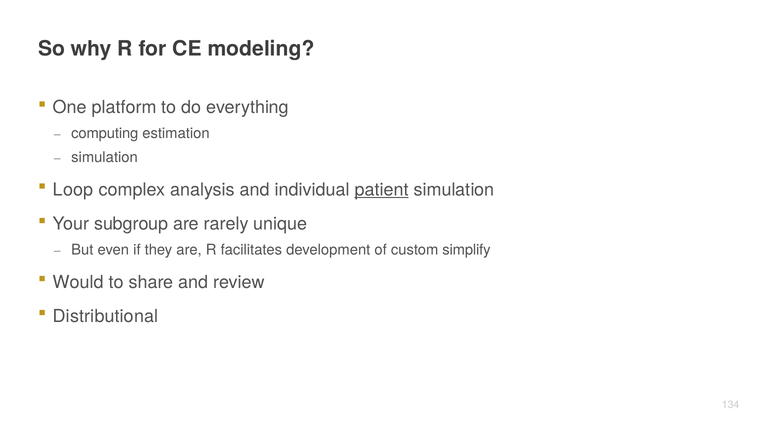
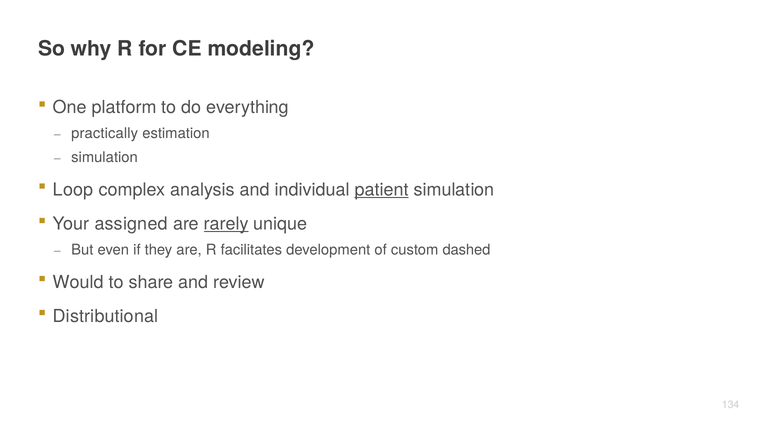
computing: computing -> practically (105, 133)
subgroup: subgroup -> assigned (131, 224)
rarely underline: none -> present (226, 224)
simplify: simplify -> dashed (466, 250)
